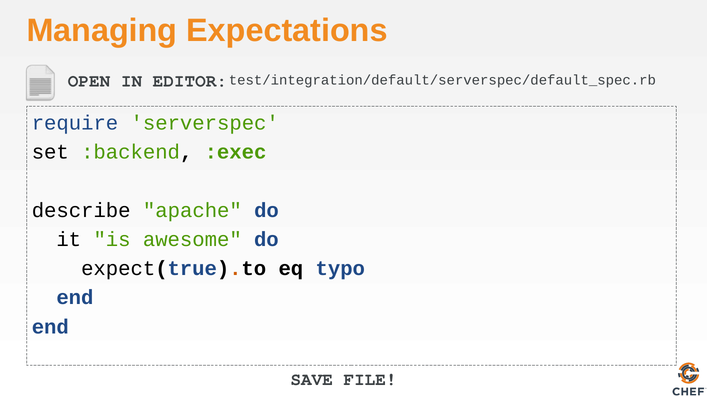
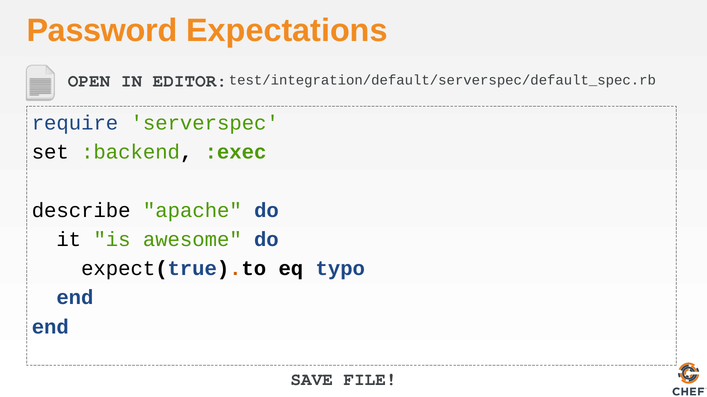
Managing: Managing -> Password (102, 31)
